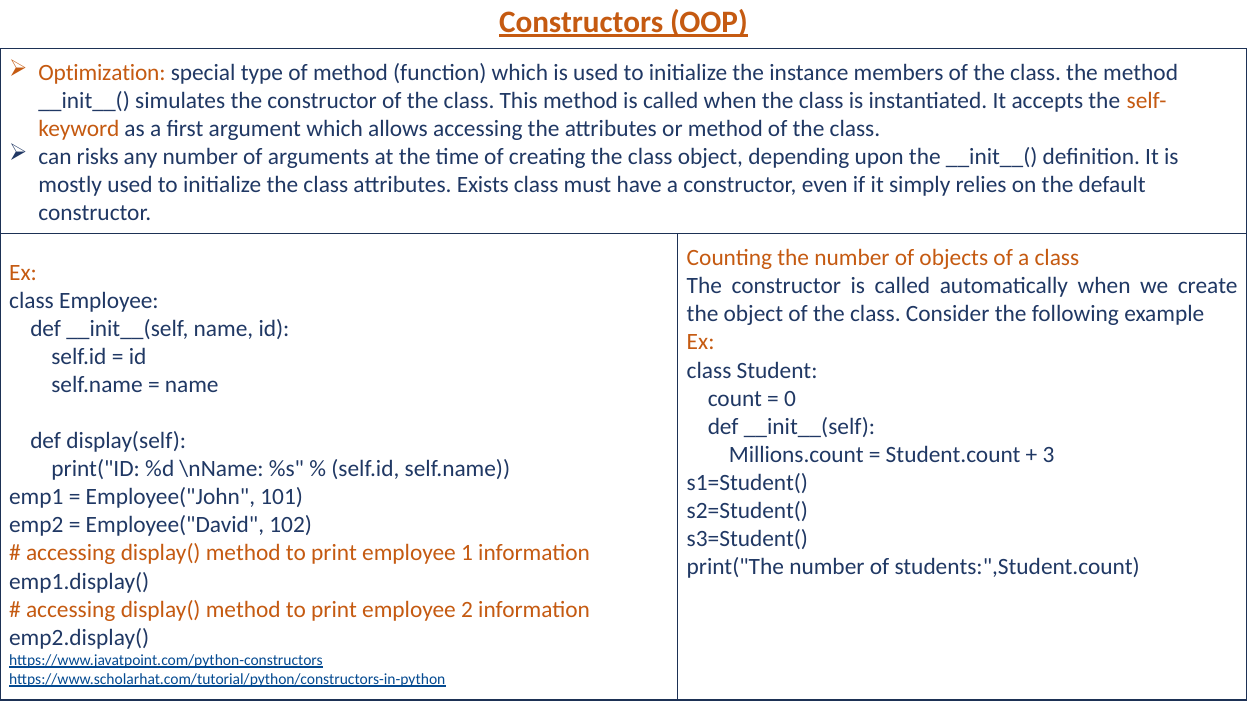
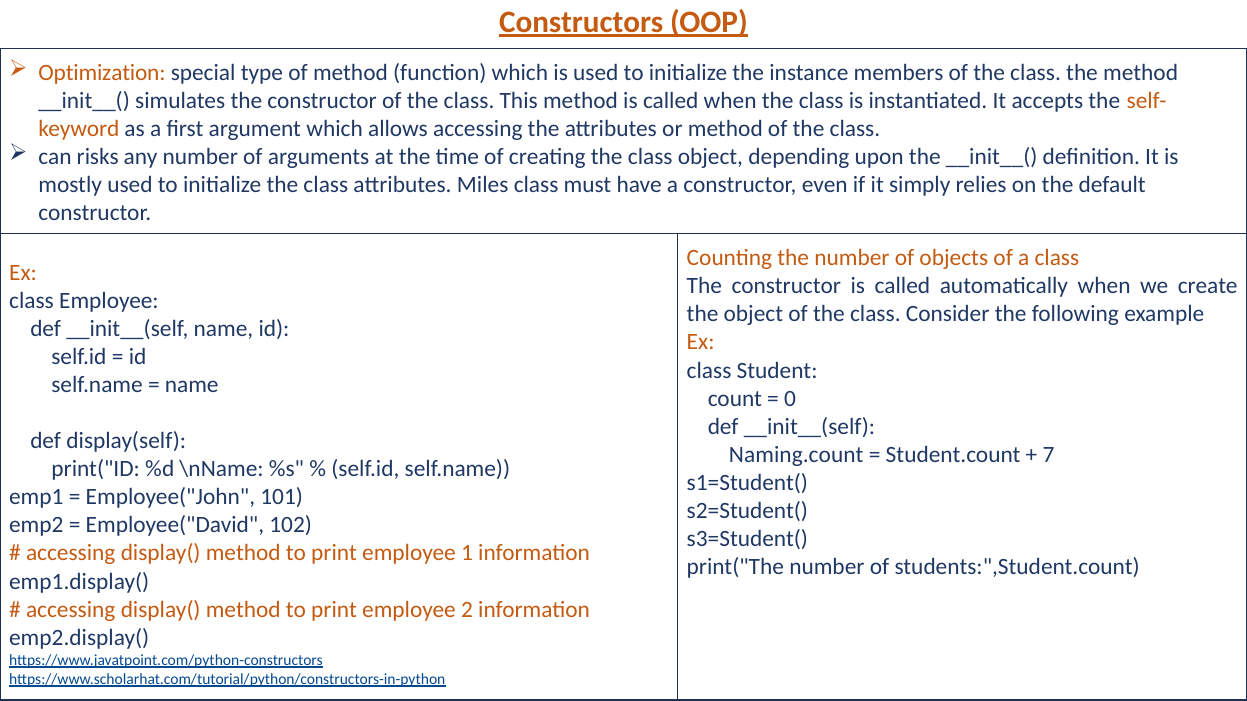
Exists: Exists -> Miles (483, 185)
Millions.count: Millions.count -> Naming.count (796, 455)
3: 3 -> 7 (1048, 455)
